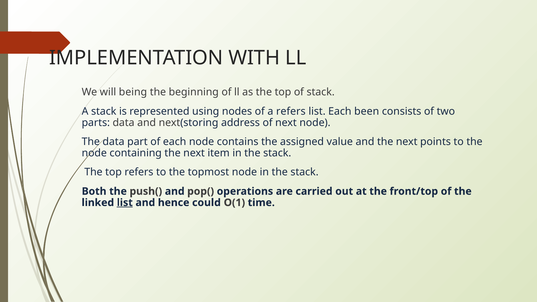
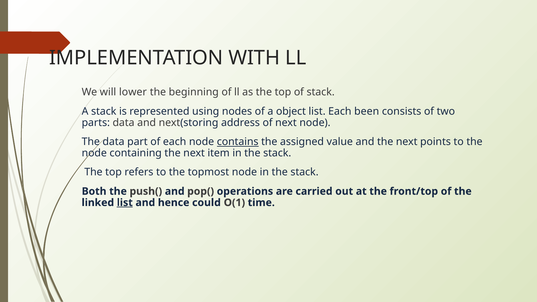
being: being -> lower (133, 92)
a refers: refers -> object (291, 111)
contains underline: none -> present (238, 142)
